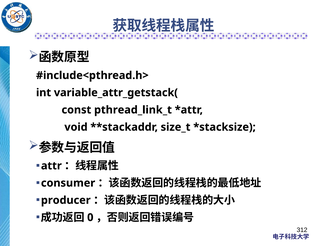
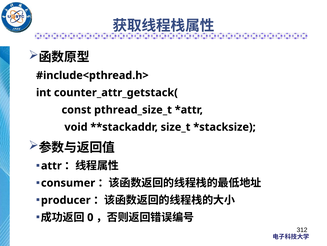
variable_attr_getstack(: variable_attr_getstack( -> counter_attr_getstack( (116, 92)
pthread_link_t: pthread_link_t -> pthread_size_t (133, 110)
